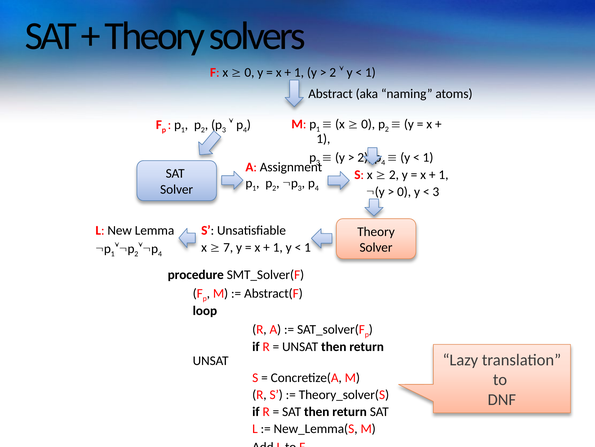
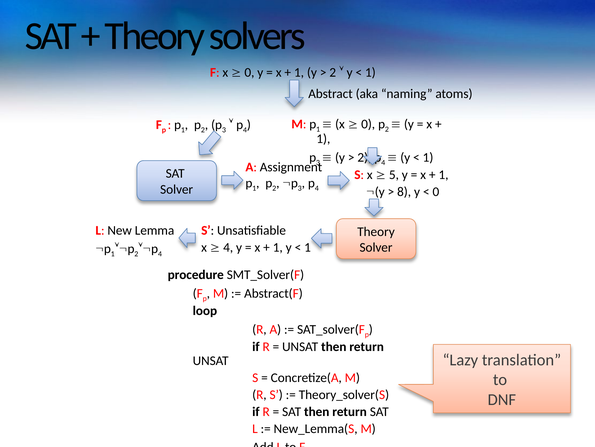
2: 2 -> 5 (394, 174)
0: 0 -> 8 (404, 191)
3: 3 -> 0 (436, 191)
7: 7 -> 4 (228, 247)
